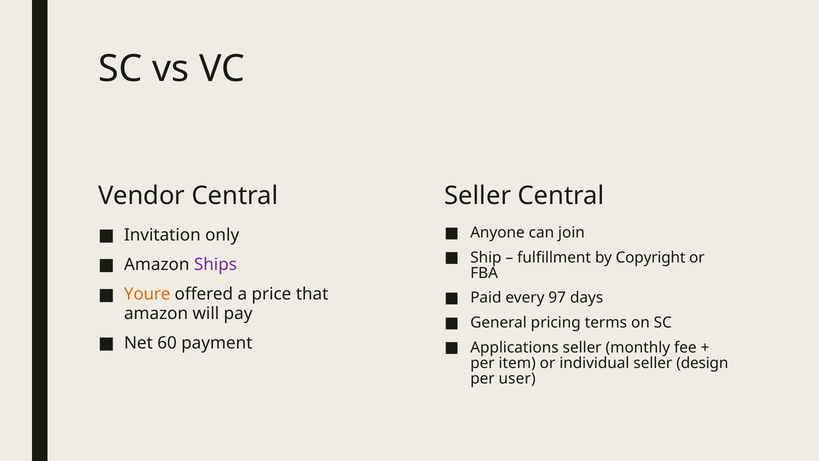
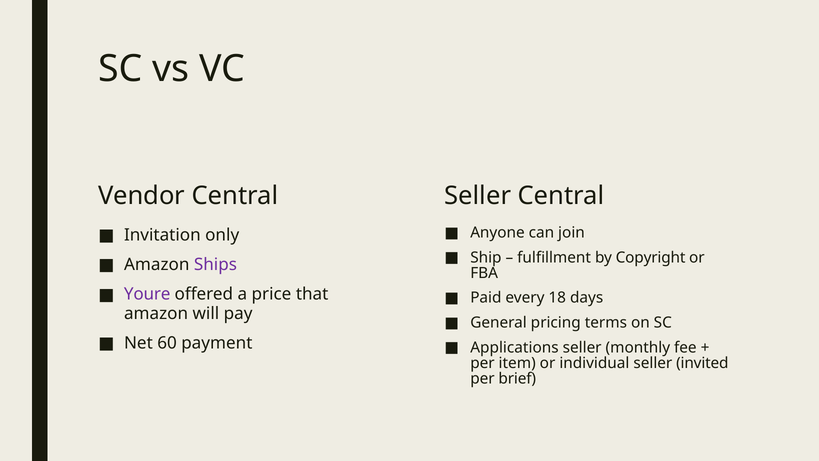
Youre colour: orange -> purple (147, 294)
97: 97 -> 18 (557, 298)
design: design -> invited (702, 363)
user: user -> brief (517, 378)
